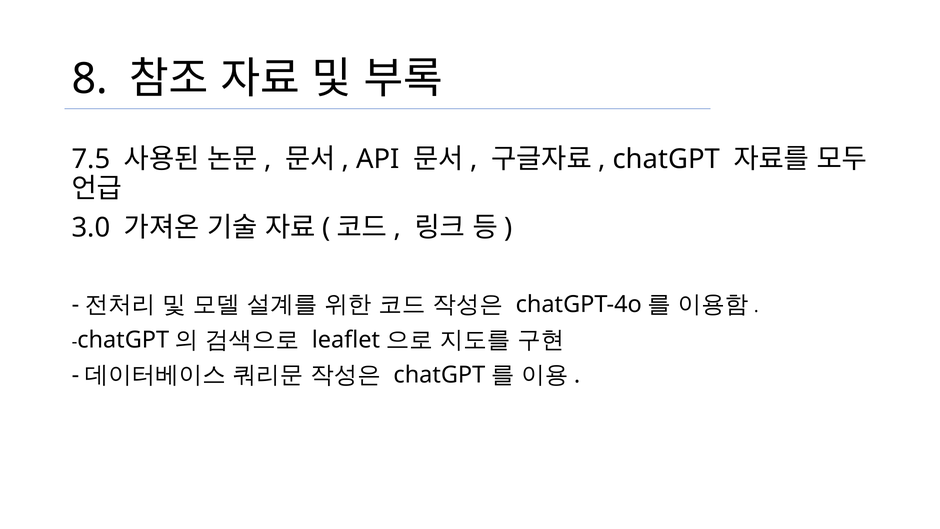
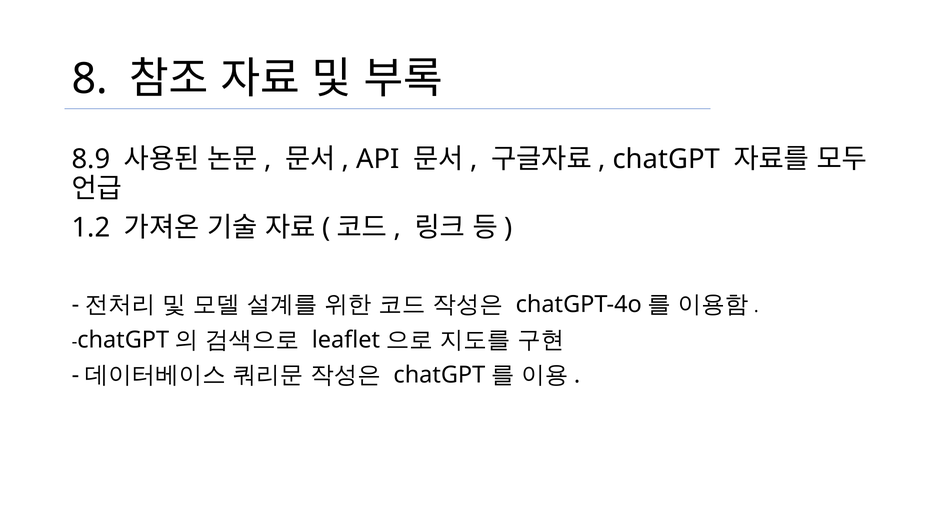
7.5: 7.5 -> 8.9 (91, 159)
3.0: 3.0 -> 1.2 (91, 228)
